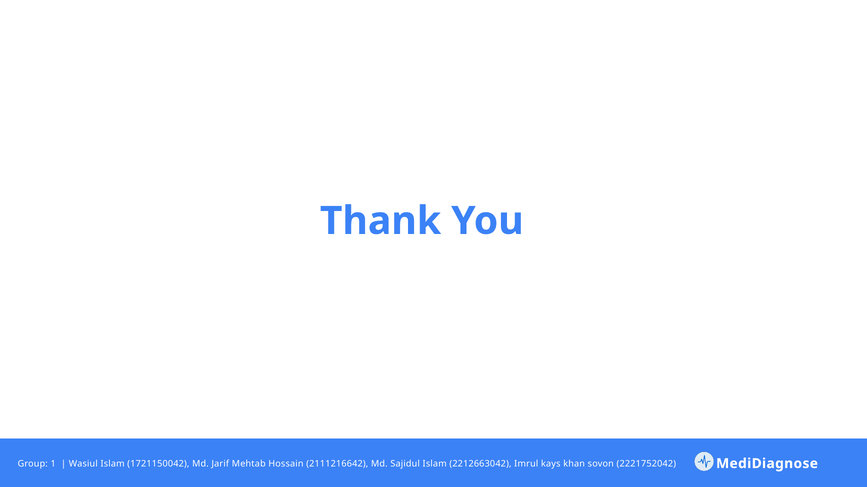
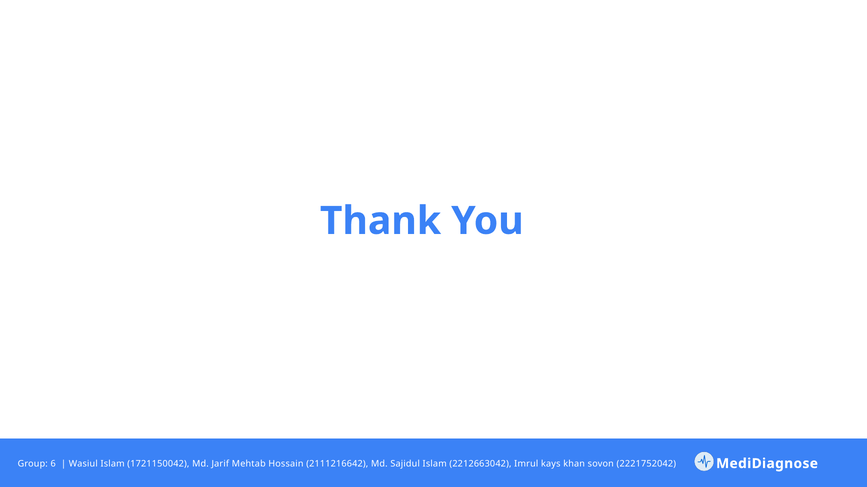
1: 1 -> 6 (53, 464)
